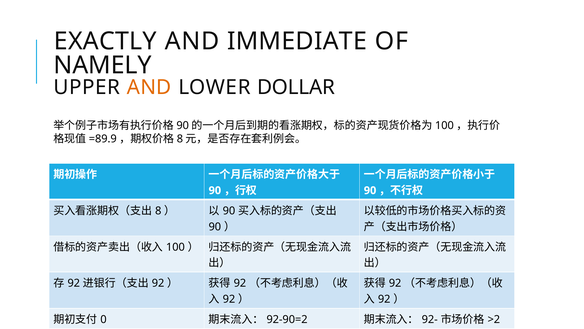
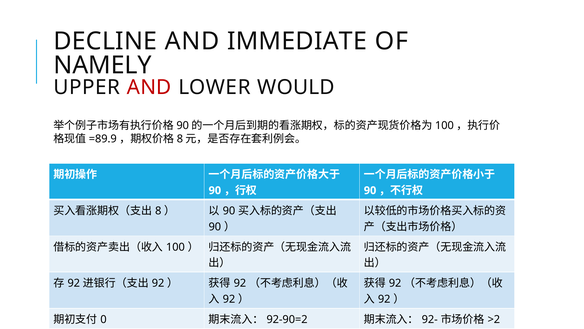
EXACTLY: EXACTLY -> DECLINE (105, 41)
AND colour: orange -> red (149, 87)
DOLLAR: DOLLAR -> WOULD (296, 87)
